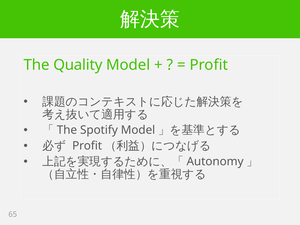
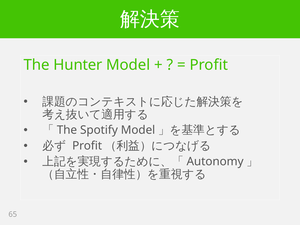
Quality: Quality -> Hunter (78, 65)
